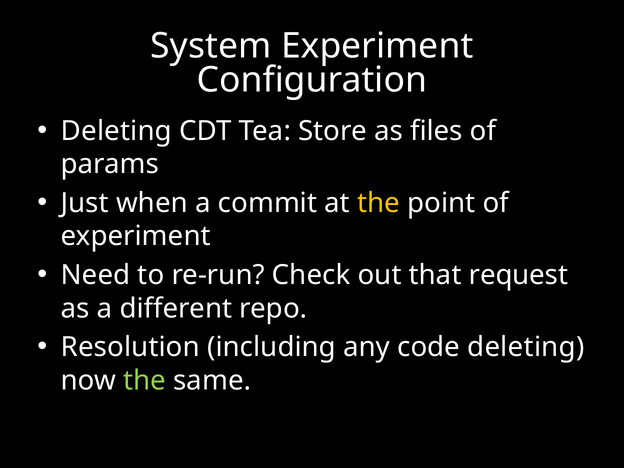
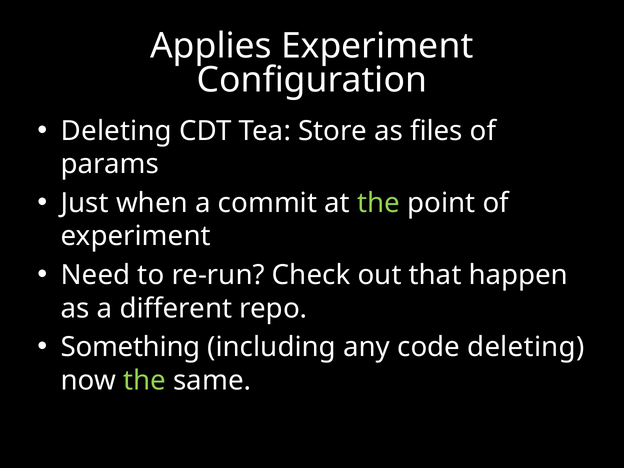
System: System -> Applies (211, 46)
the colour: yellow -> light green (379, 203)
request: request -> happen (518, 275)
Resolution: Resolution -> Something (131, 347)
